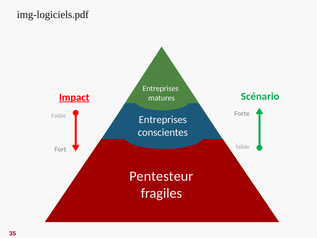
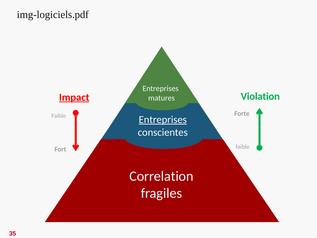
Scénario: Scénario -> Violation (260, 96)
Entreprises underline: none -> present (163, 119)
Pentesteur: Pentesteur -> Correlation (161, 176)
